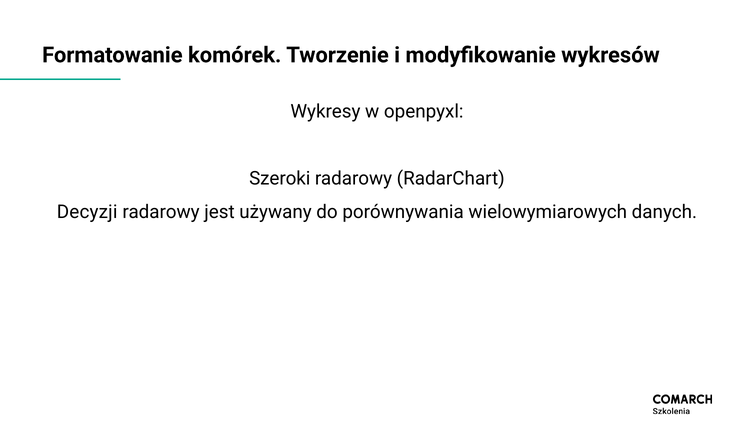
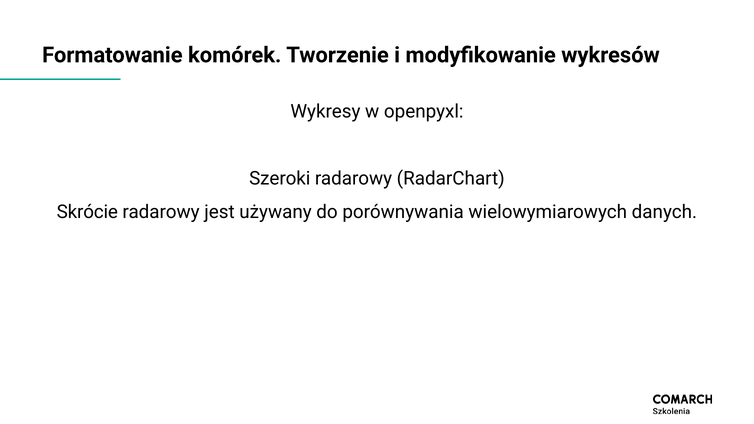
Decyzji: Decyzji -> Skrócie (87, 212)
